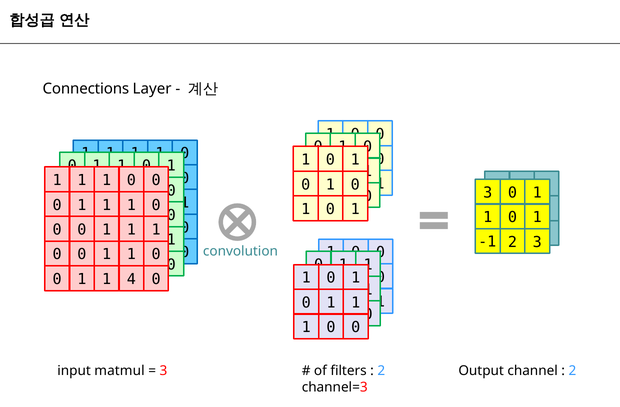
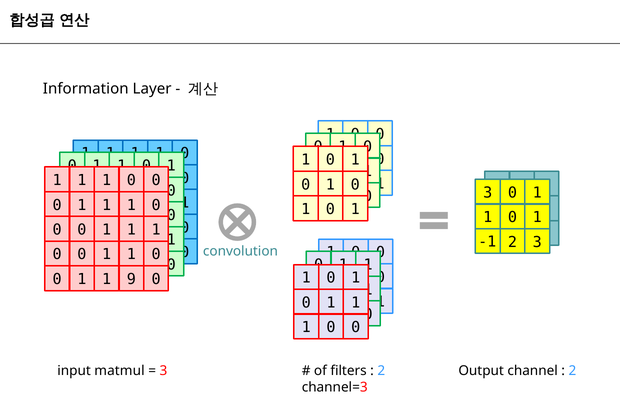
Connections: Connections -> Information (86, 89)
1 1 4: 4 -> 9 (131, 279)
